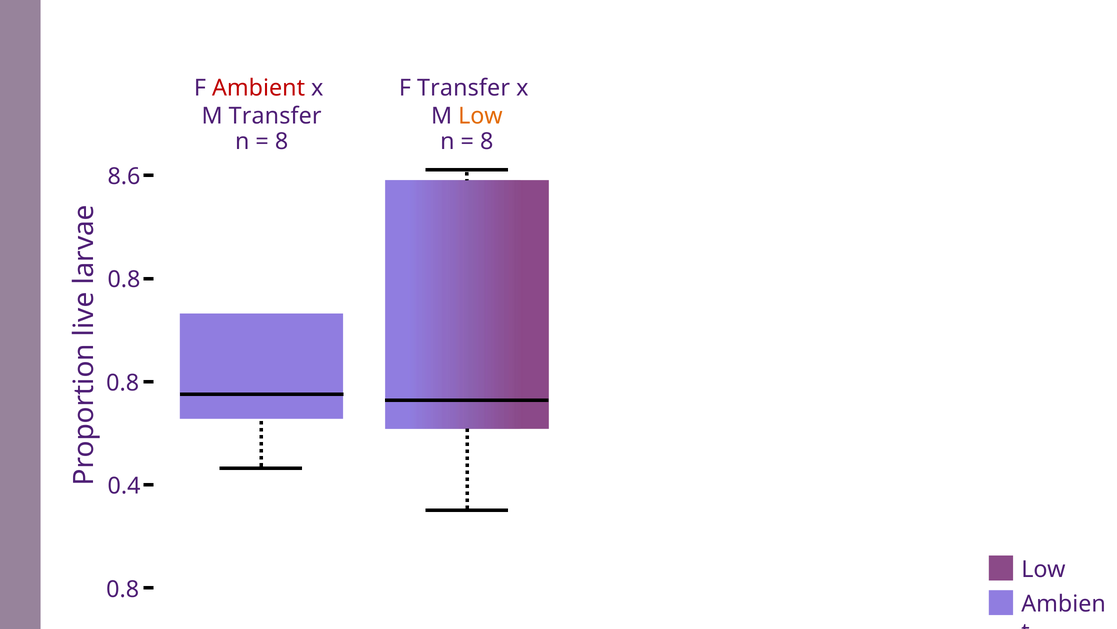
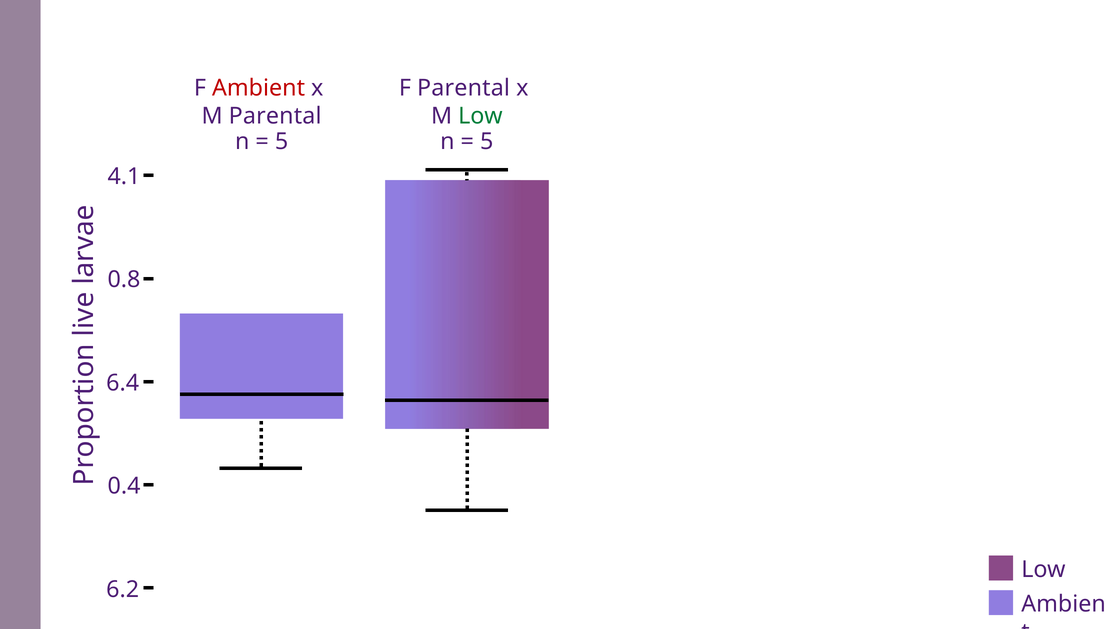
F Transfer: Transfer -> Parental (464, 88)
M Transfer: Transfer -> Parental (275, 116)
Low colour: orange -> green (480, 116)
8: 8 -> 5 (282, 141)
8: 8 -> 5 (487, 141)
8.6: 8.6 -> 4.1 (124, 176)
0.8: 0.8 -> 6.4 (123, 382)
0.8: 0.8 -> 6.2 (123, 589)
